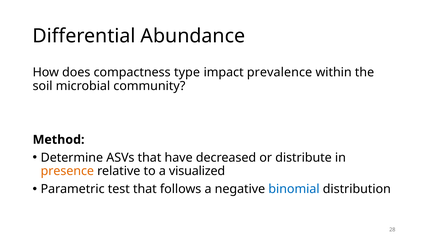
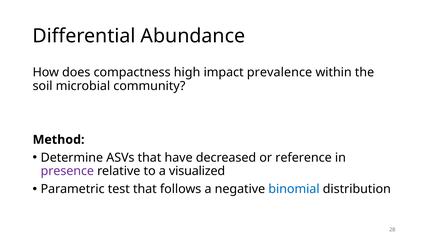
type: type -> high (187, 72)
distribute: distribute -> reference (303, 157)
presence colour: orange -> purple (67, 171)
